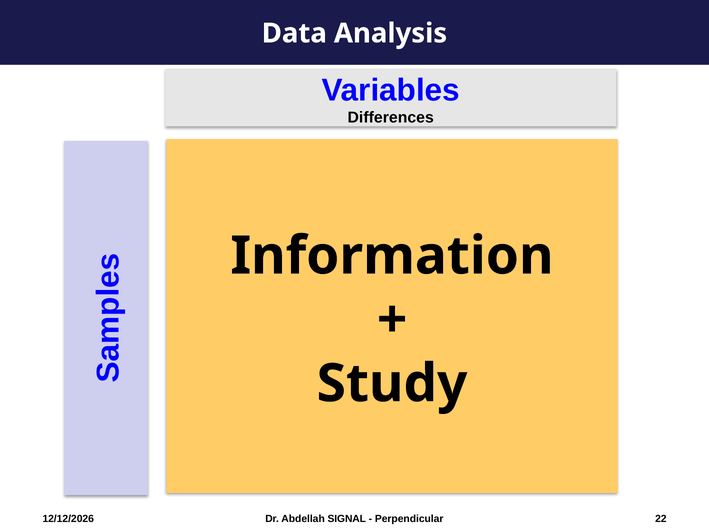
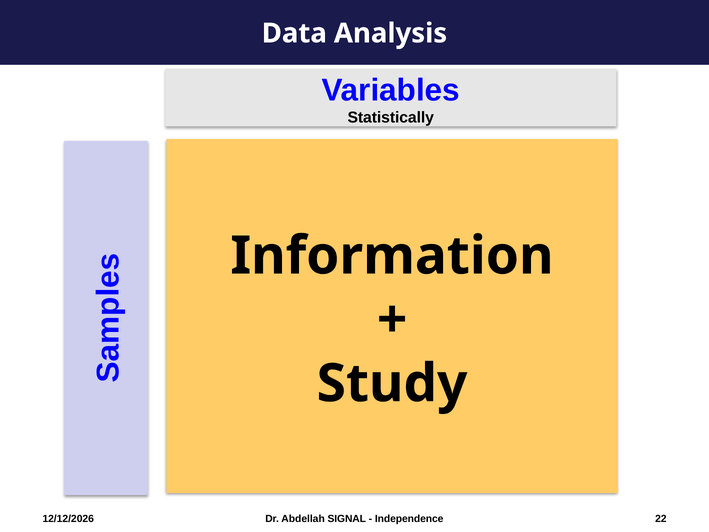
Differences: Differences -> Statistically (391, 117)
Perpendicular: Perpendicular -> Independence (409, 519)
